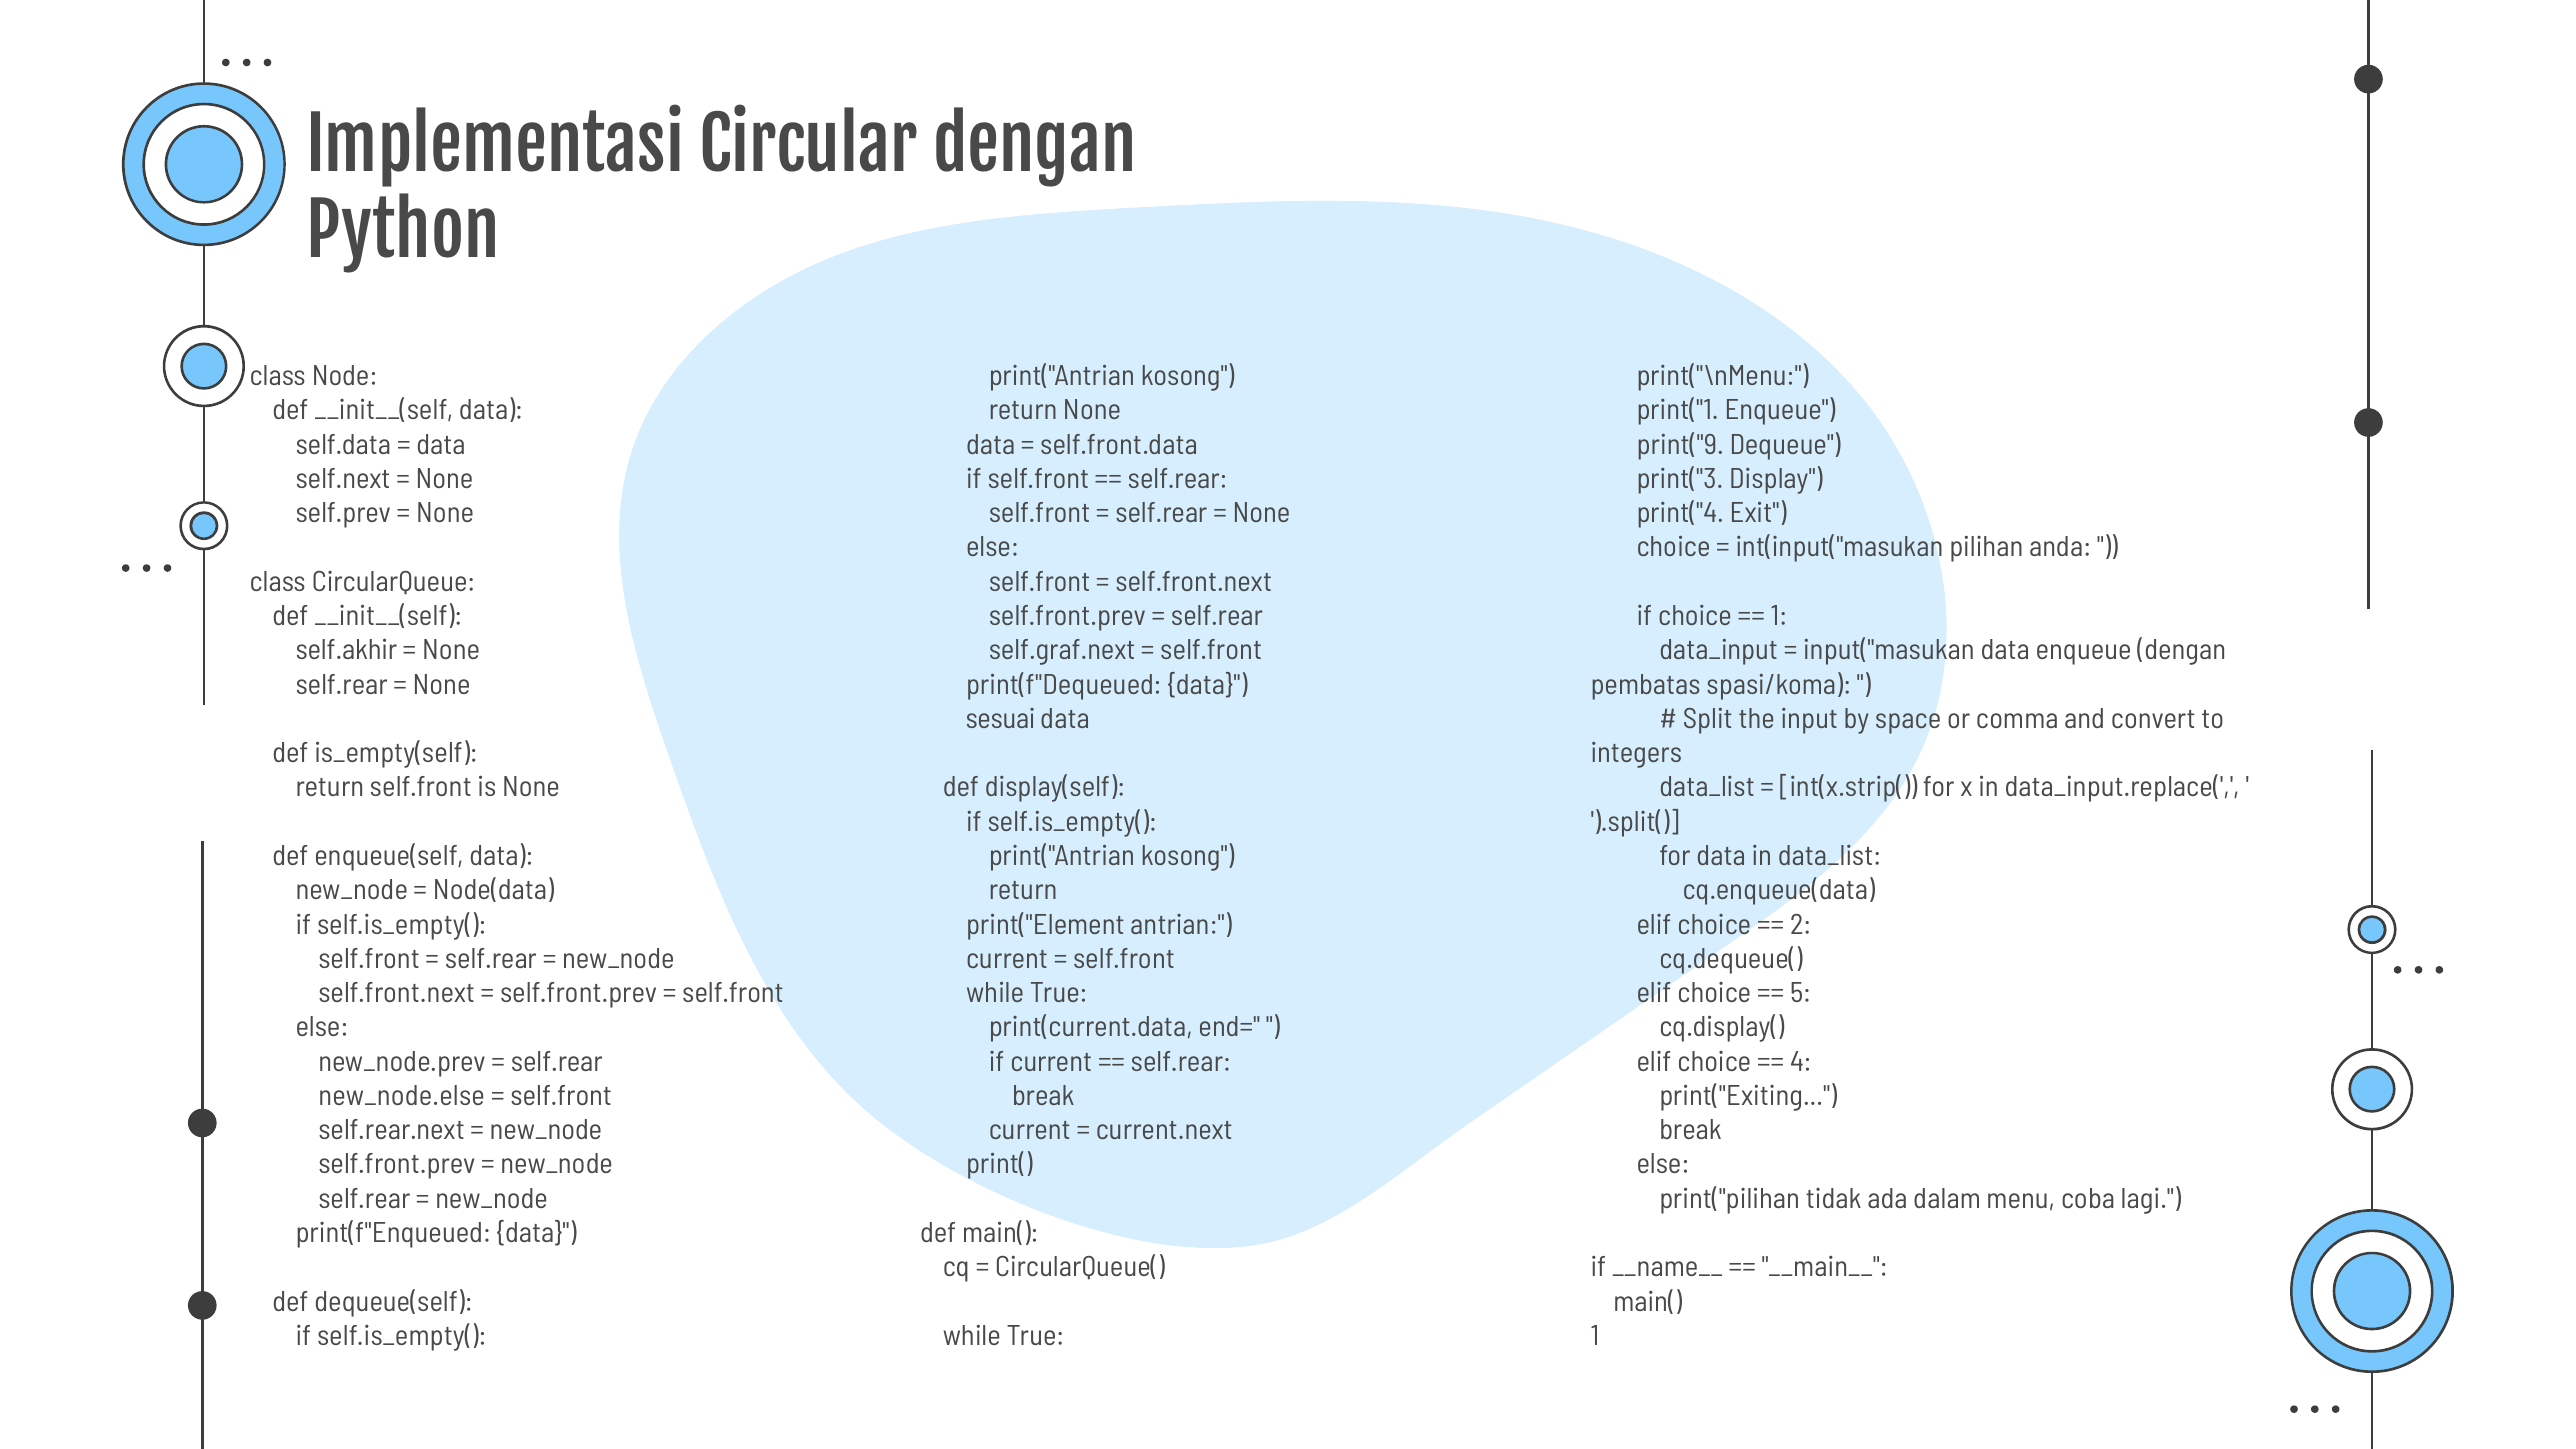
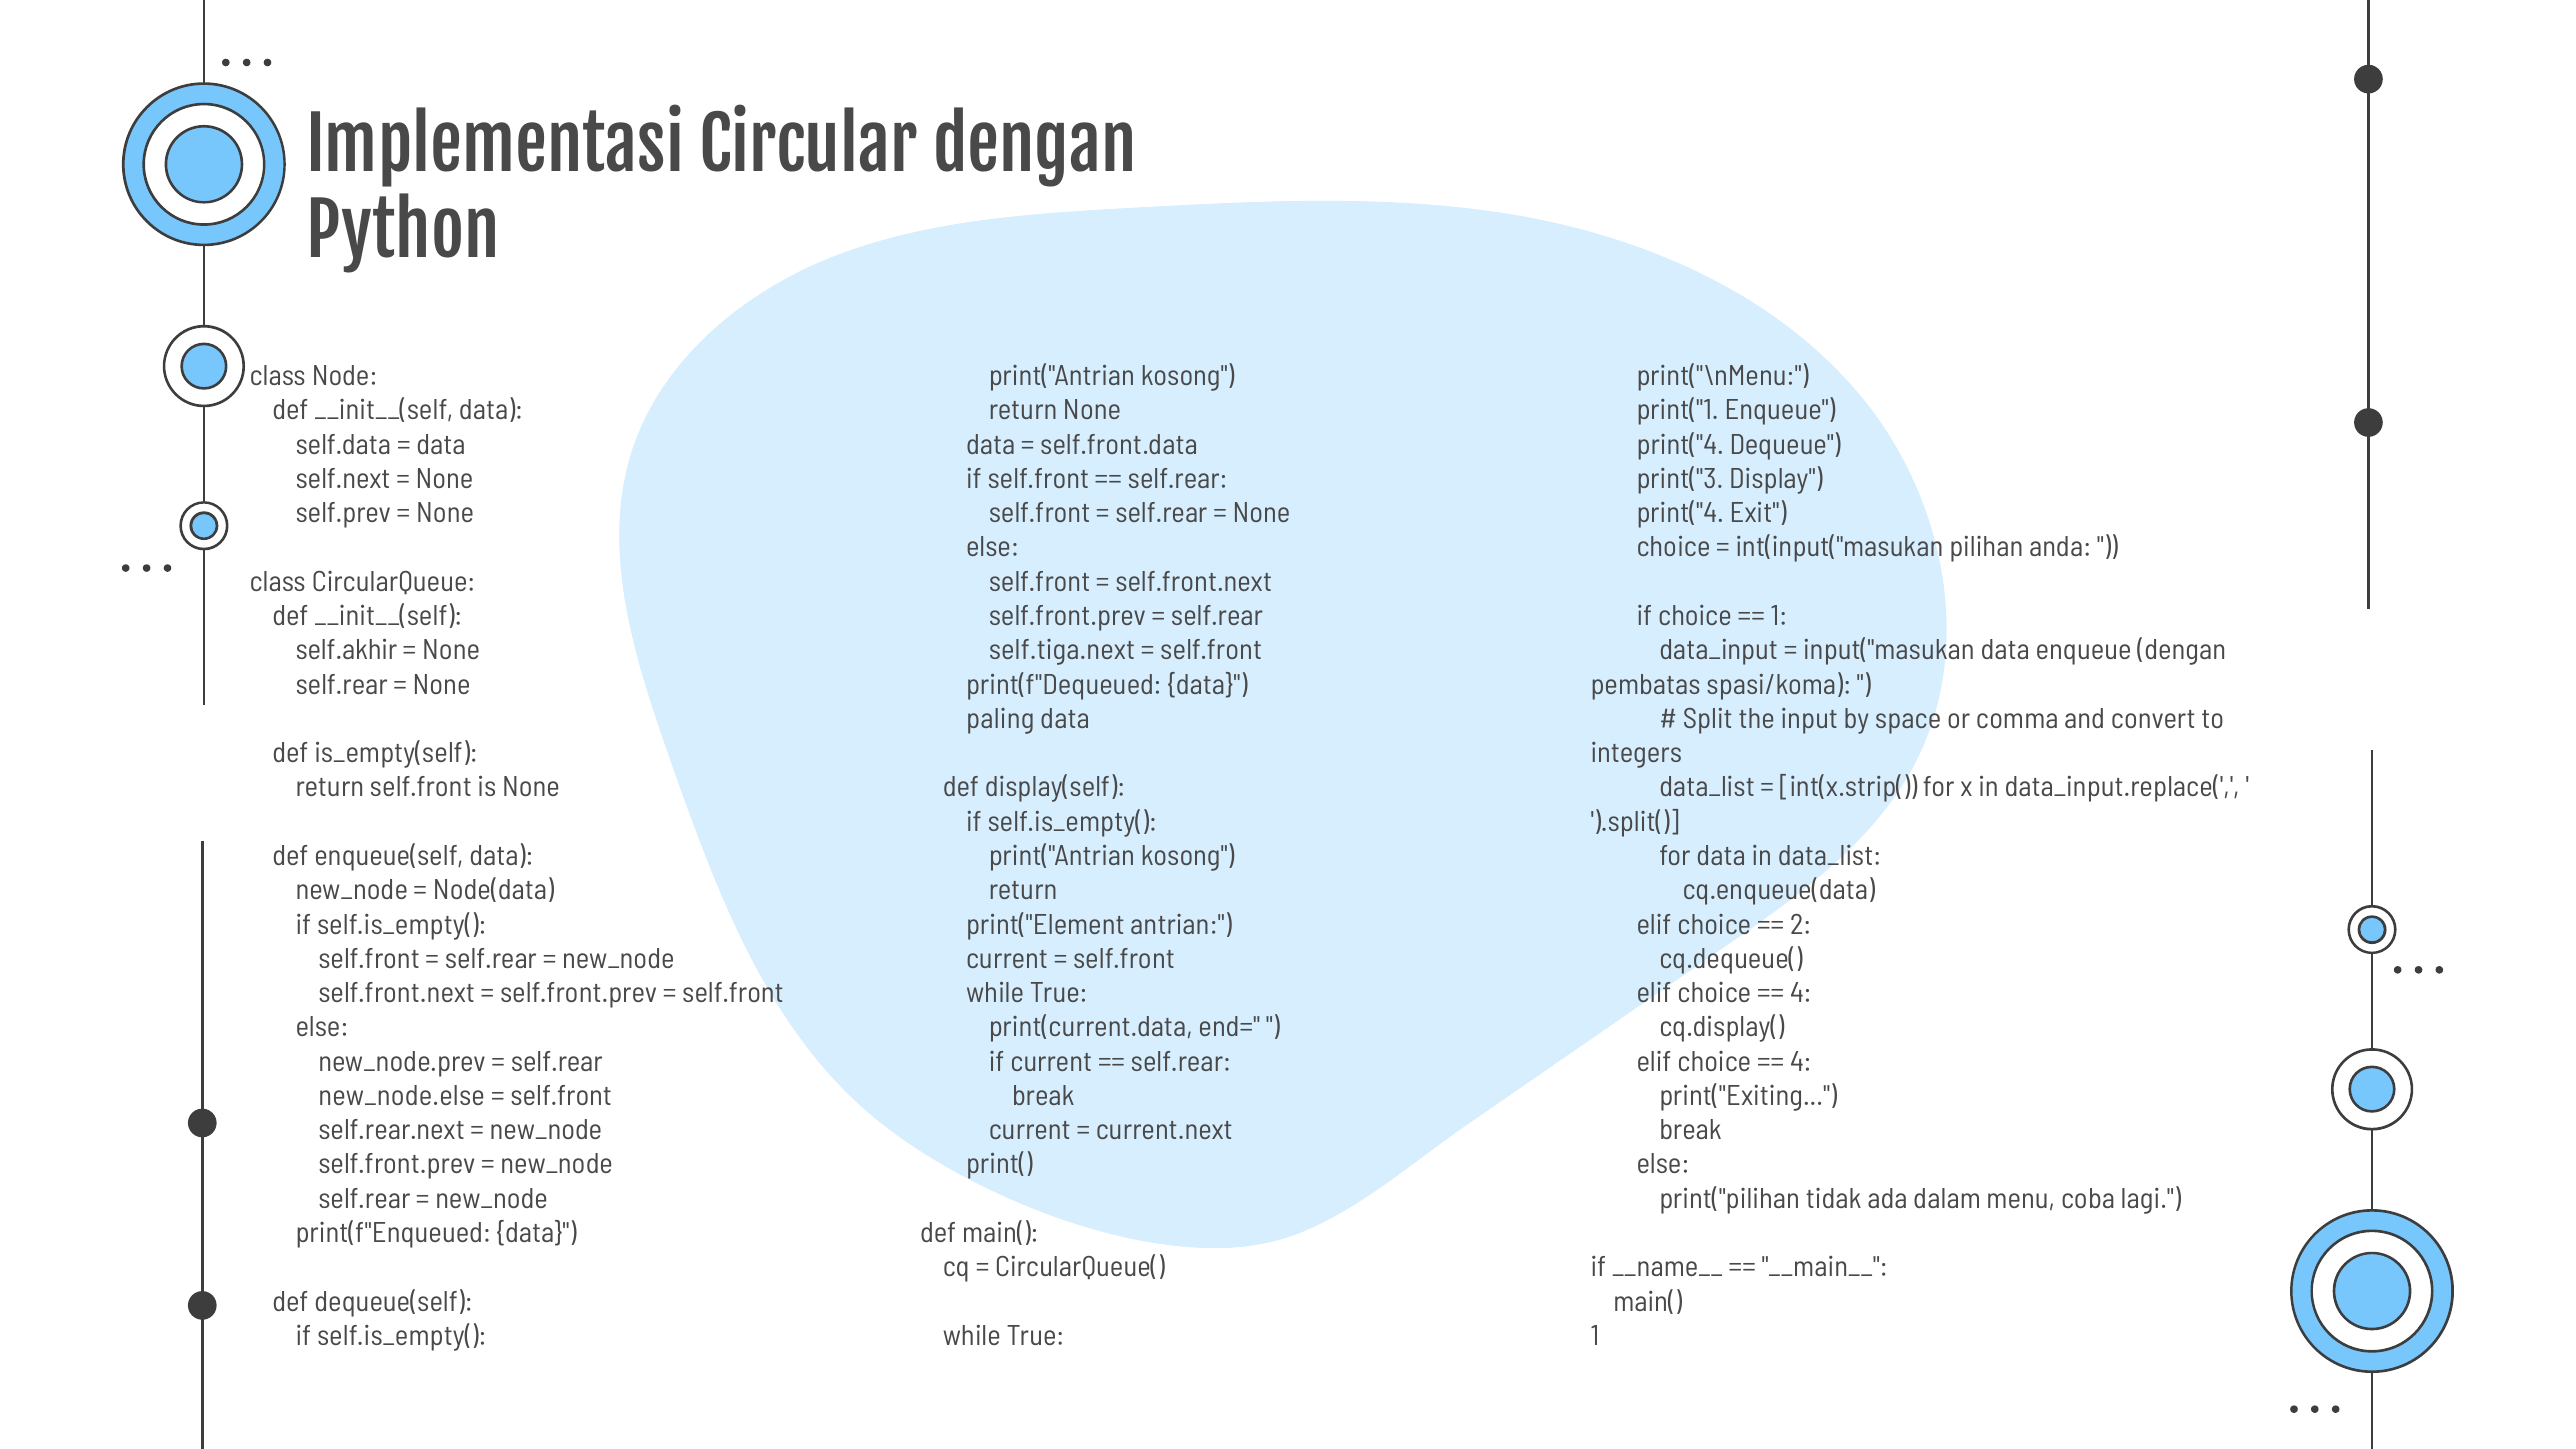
print("9: print("9 -> print("4 (1680, 445)
self.graf.next: self.graf.next -> self.tiga.next (1062, 650)
sesuai: sesuai -> paling (1000, 719)
5: 5 -> 4 (1801, 993)
